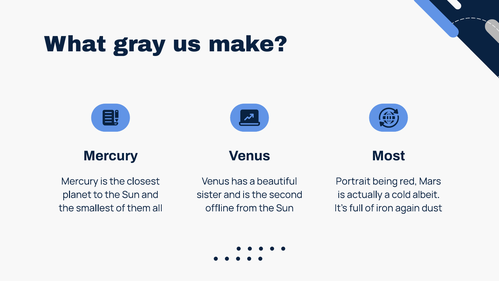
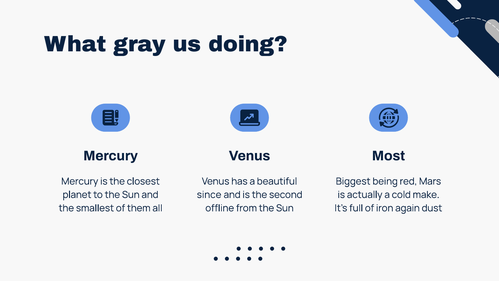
make: make -> doing (248, 44)
Portrait: Portrait -> Biggest (353, 181)
sister: sister -> since (209, 195)
albeit: albeit -> make (426, 195)
